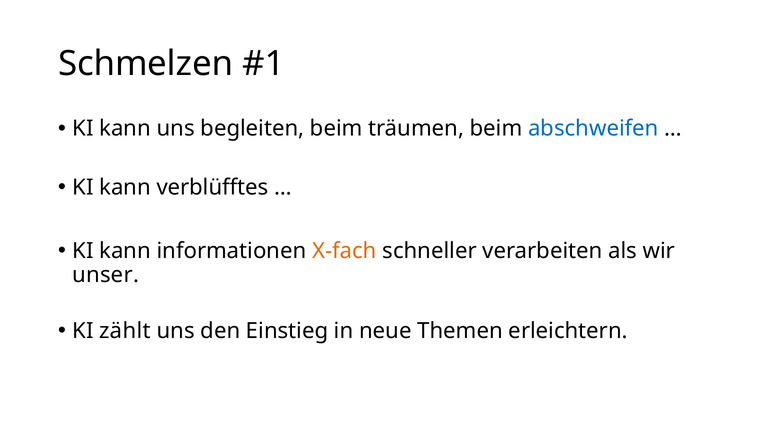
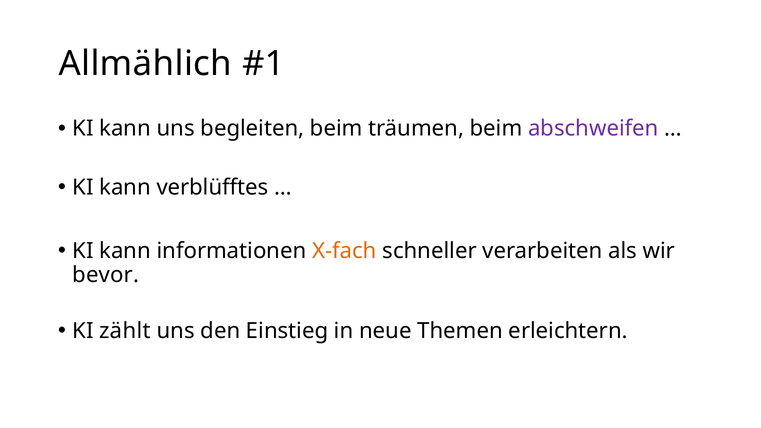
Schmelzen: Schmelzen -> Allmählich (145, 64)
abschweifen colour: blue -> purple (593, 129)
unser: unser -> bevor (106, 275)
